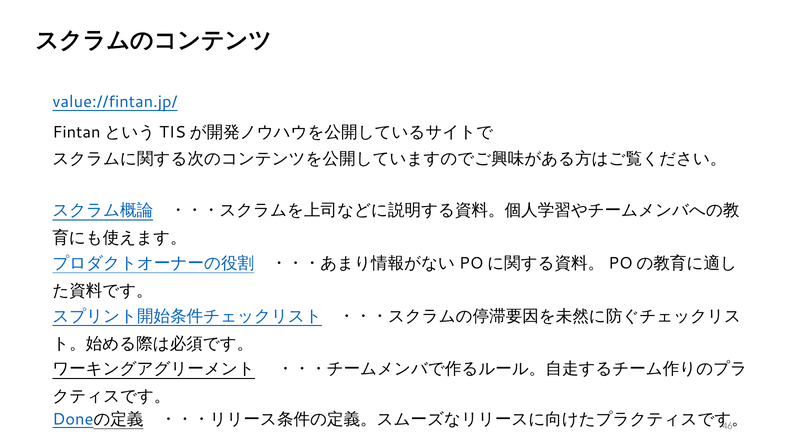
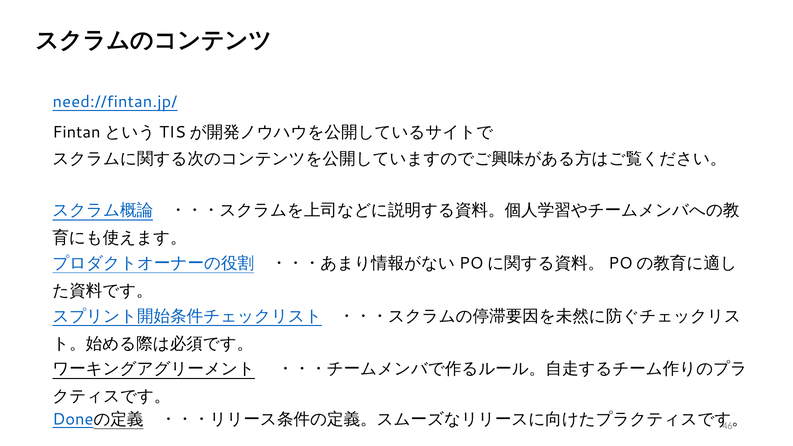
value://fintan.jp/: value://fintan.jp/ -> need://fintan.jp/ (115, 102)
